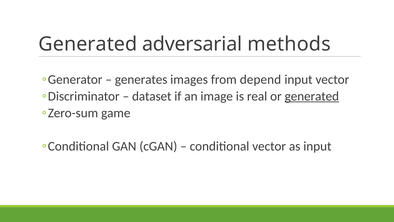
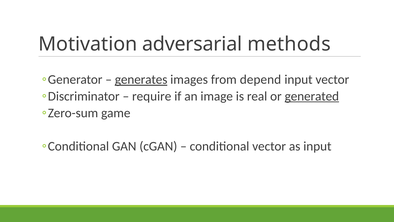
Generated: Generated -> Motivation (88, 44)
generates underline: none -> present (141, 79)
dataset: dataset -> require (152, 96)
